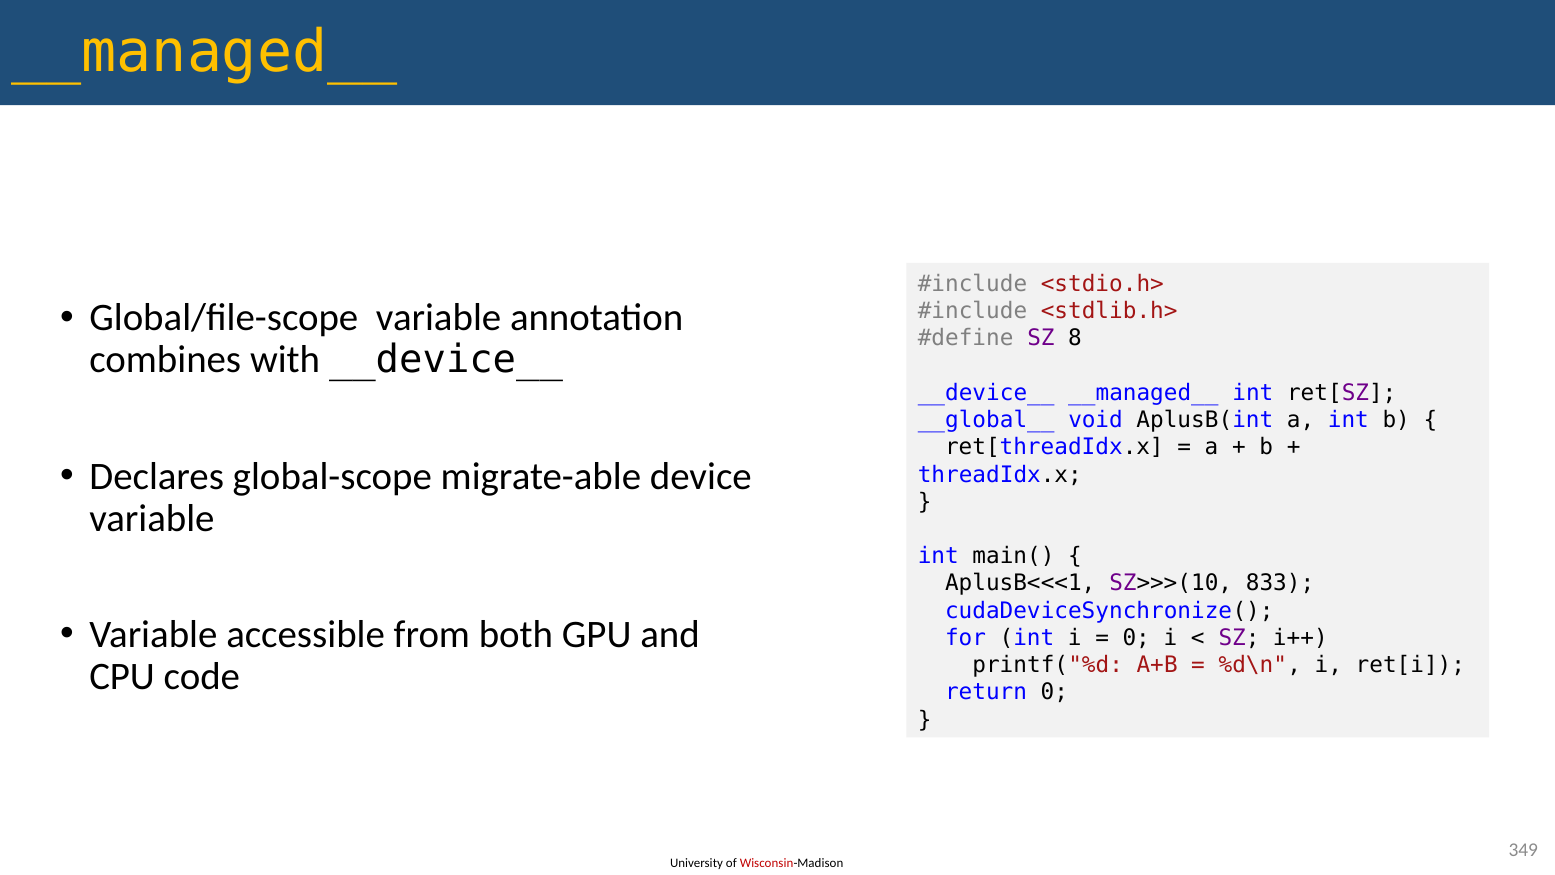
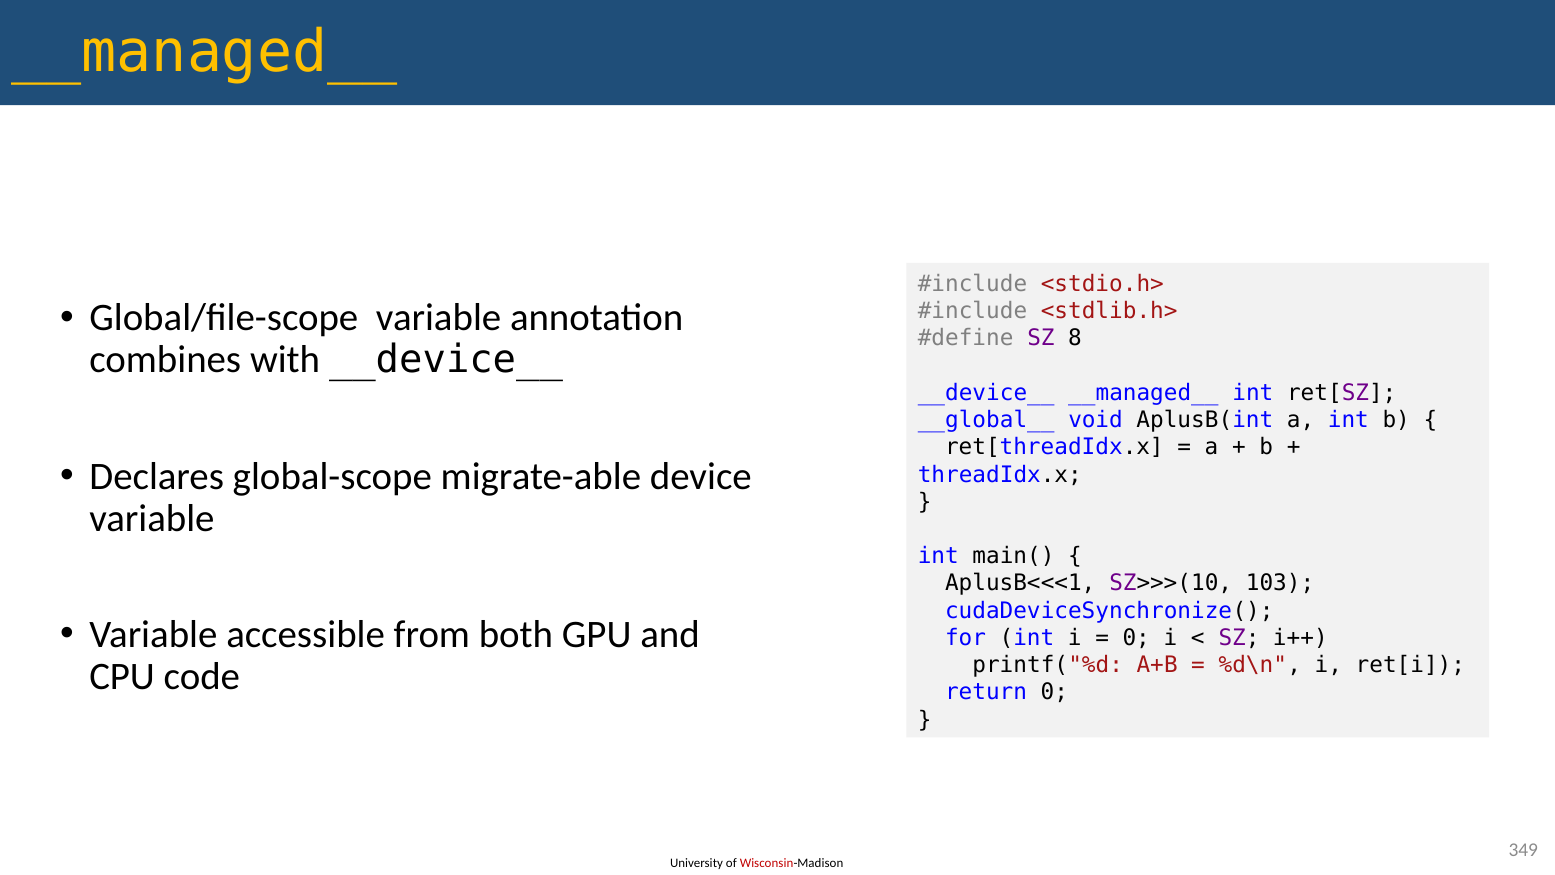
833: 833 -> 103 (1280, 583)
